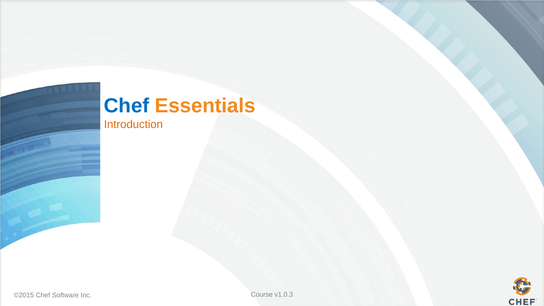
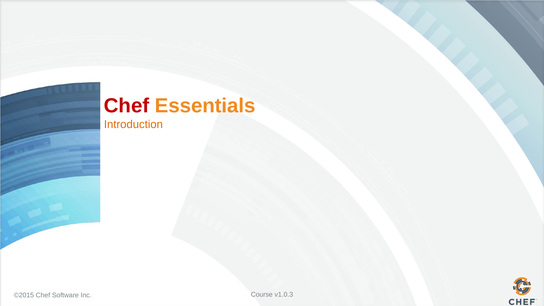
Chef colour: blue -> red (127, 106)
